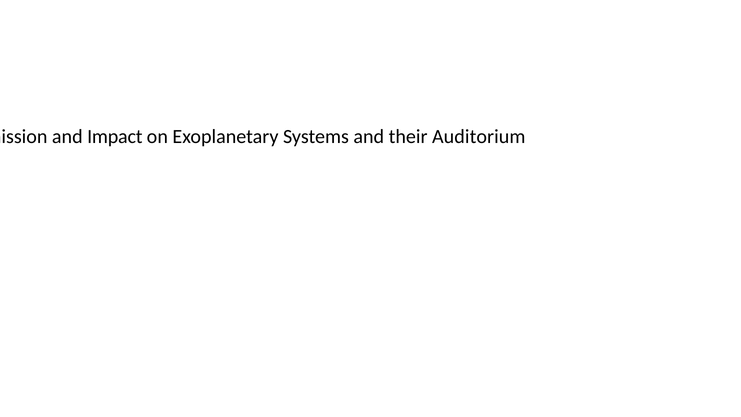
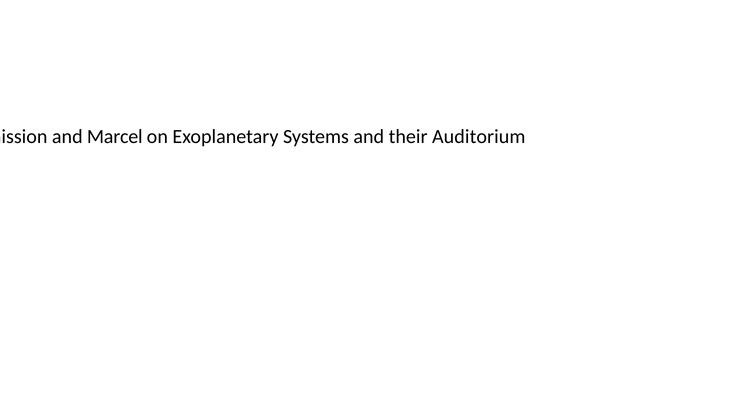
and Impact: Impact -> Marcel (115, 137)
